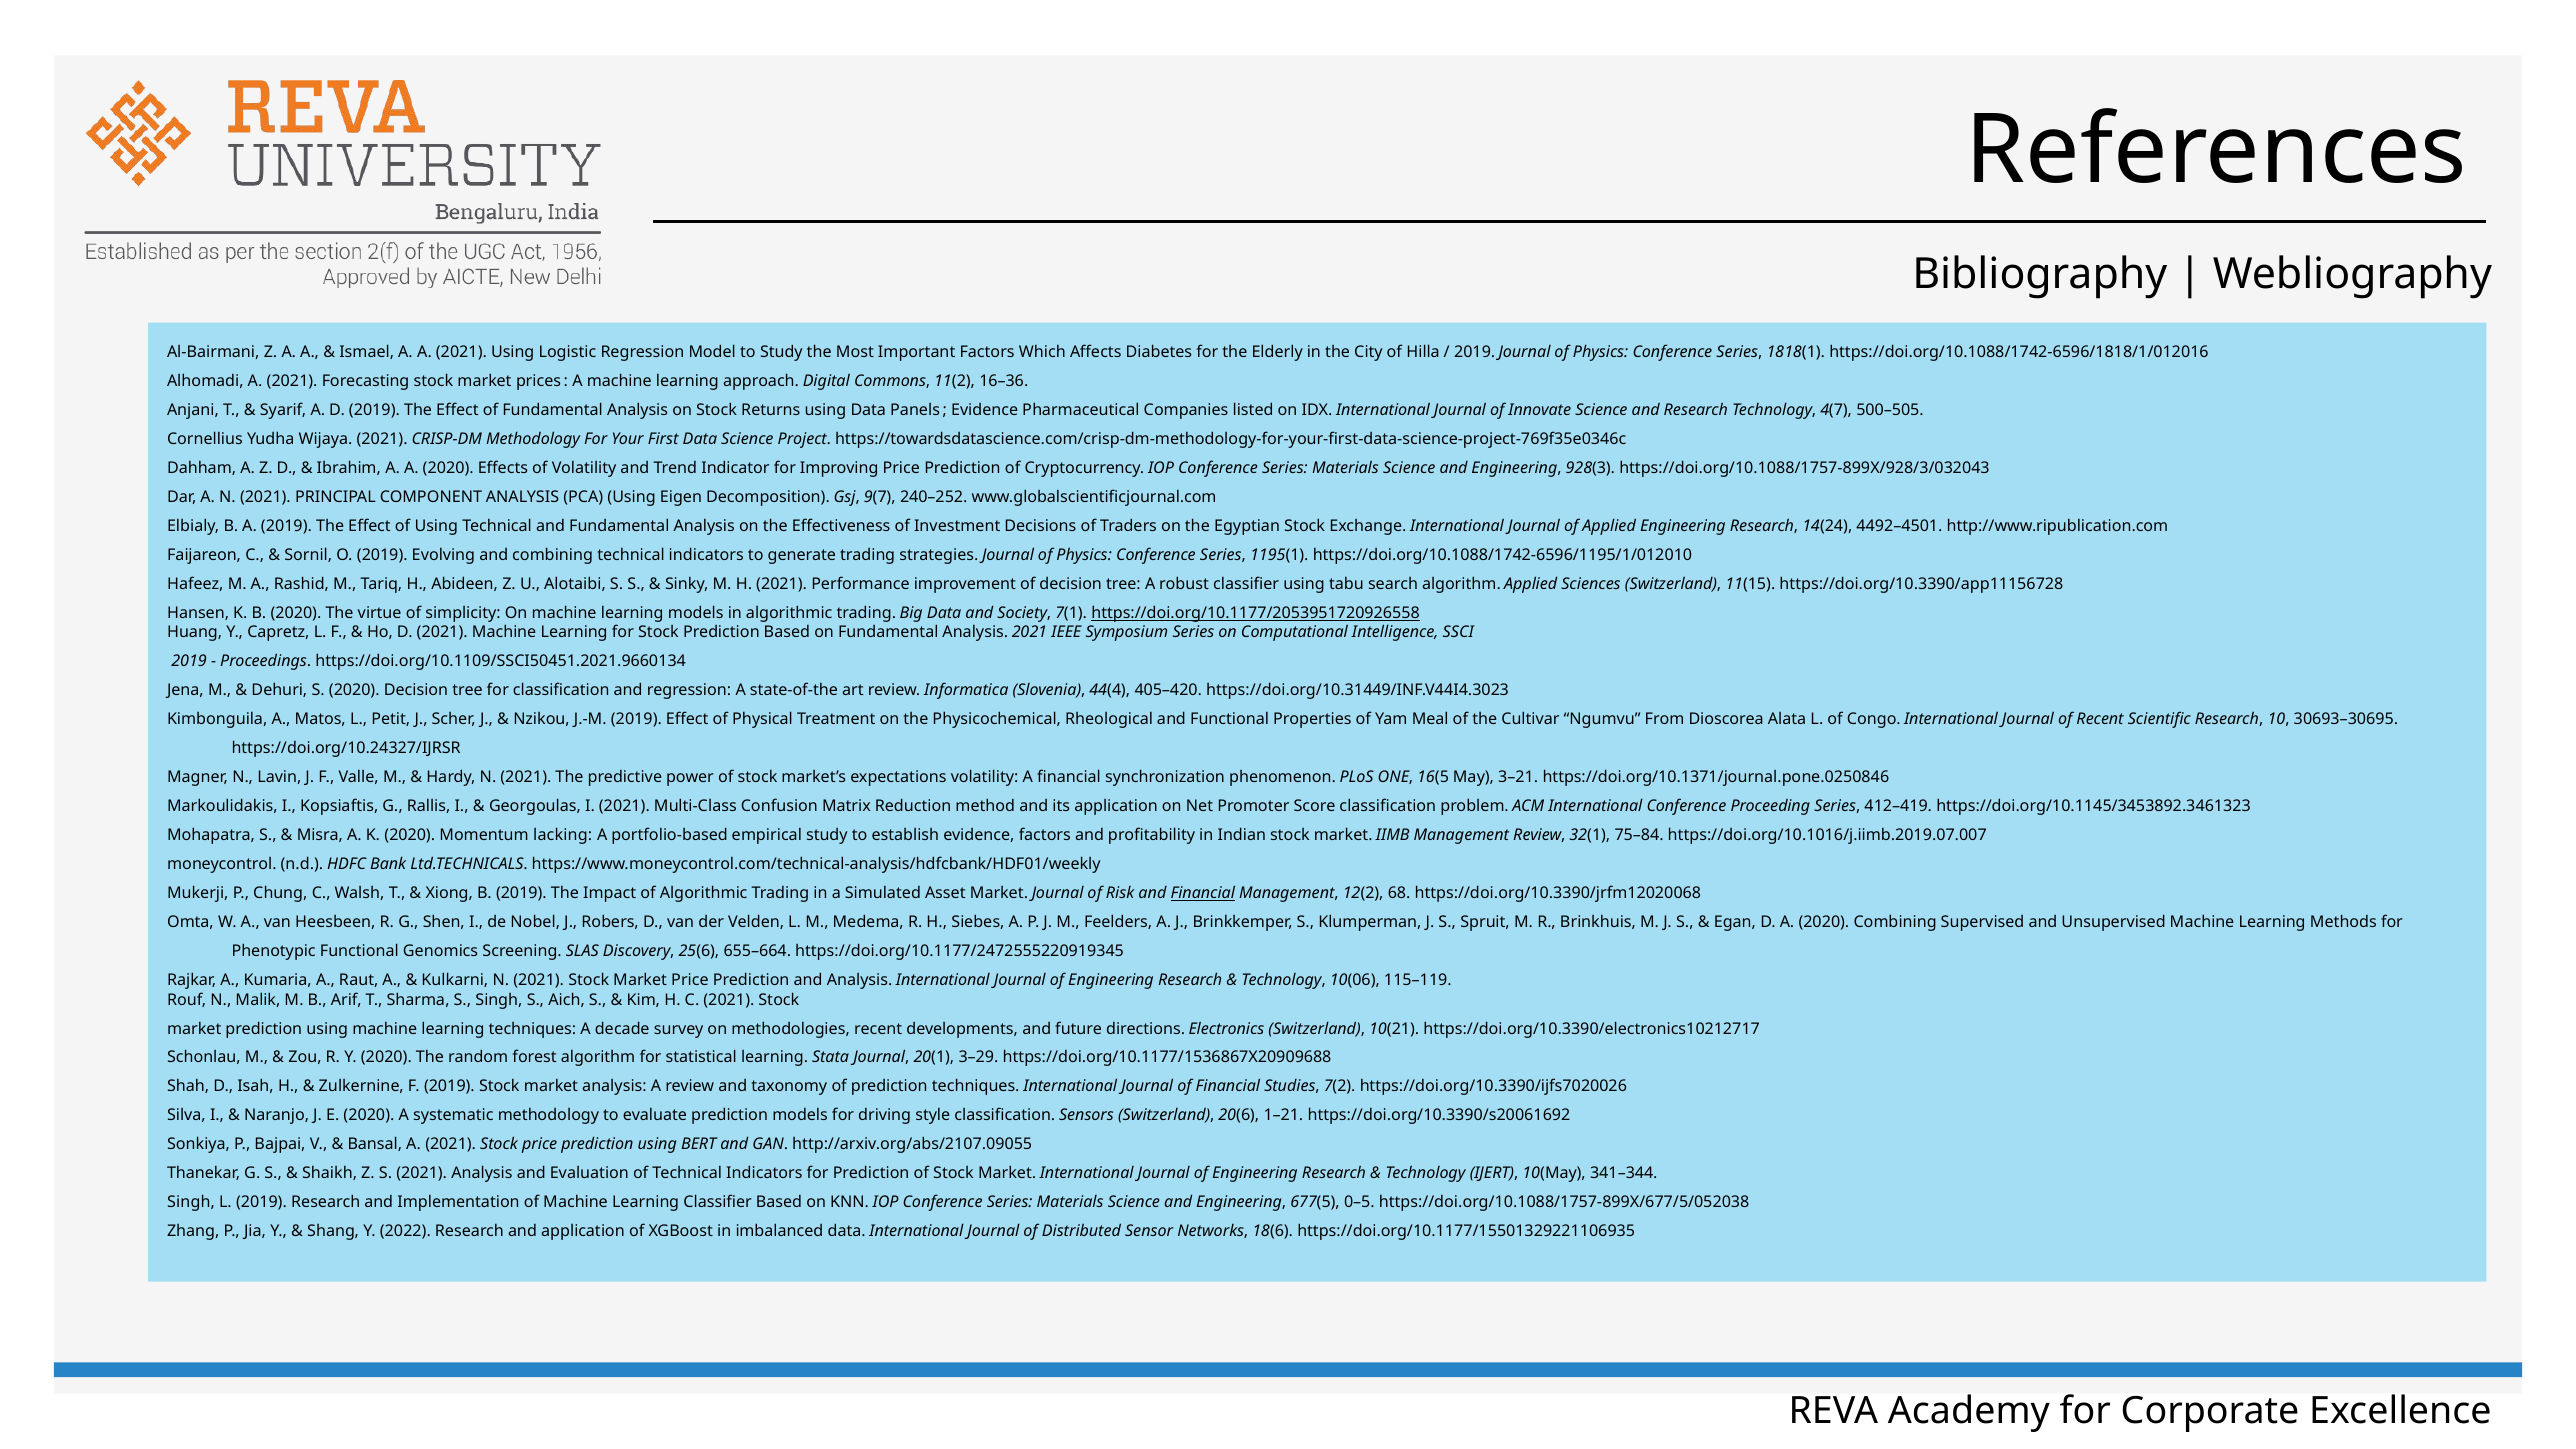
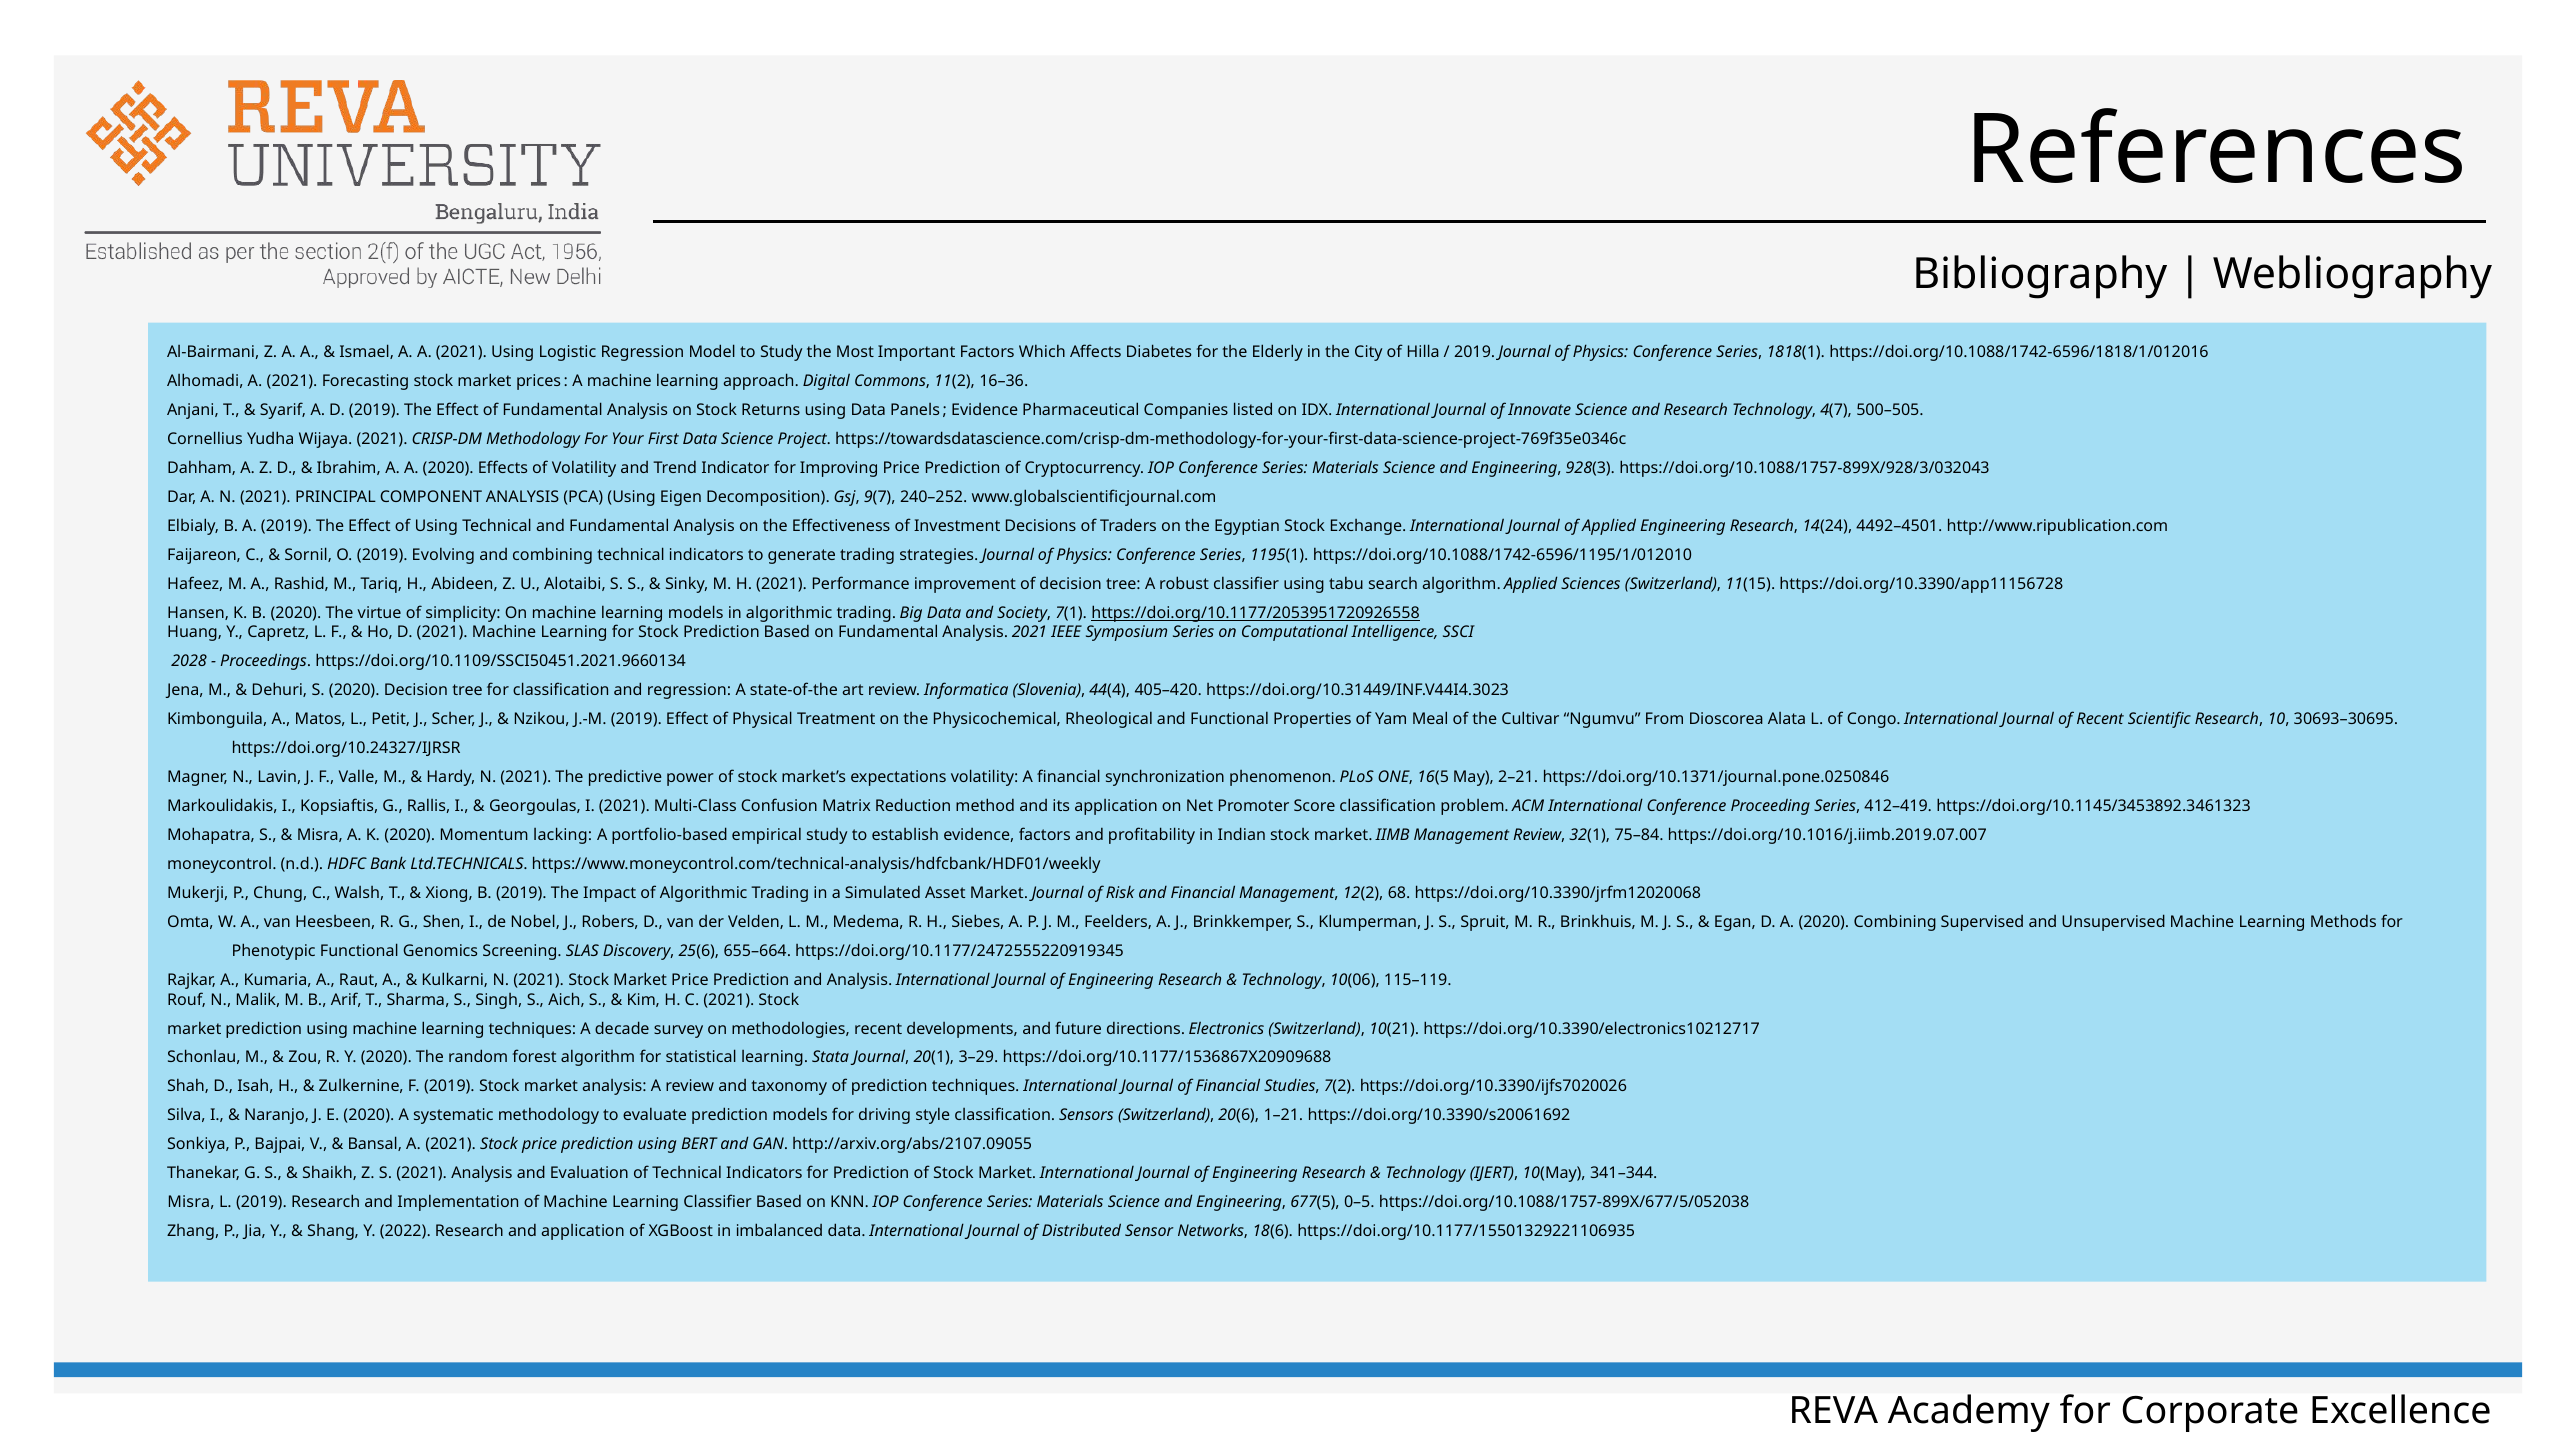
2019: 2019 -> 2028 (189, 662)
3–21: 3–21 -> 2–21 (1518, 778)
Financial underline: present -> none (1203, 893)
Singh: Singh -> Misra (191, 1203)
